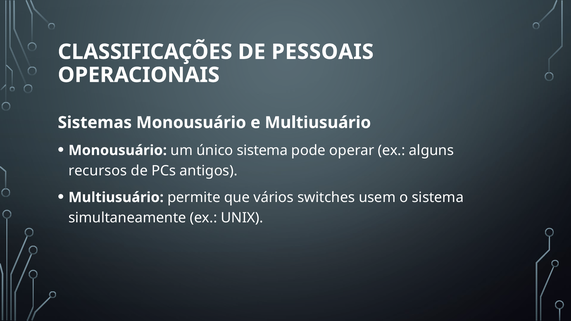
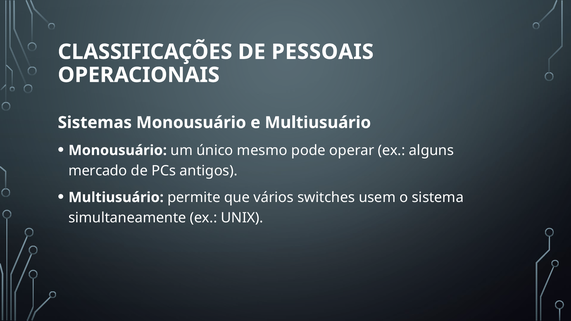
único sistema: sistema -> mesmo (262, 150)
recursos: recursos -> mercado (98, 171)
